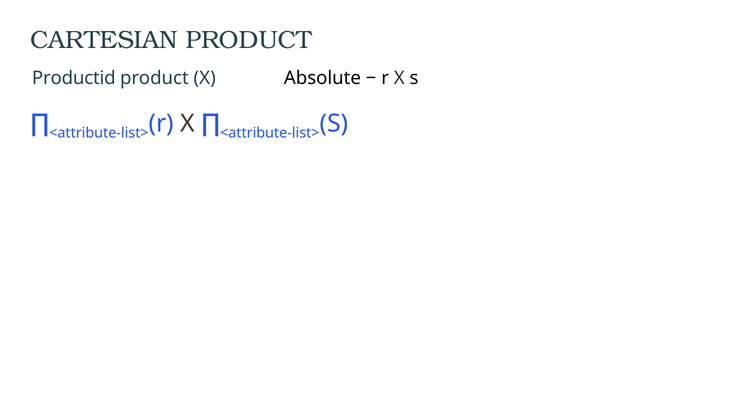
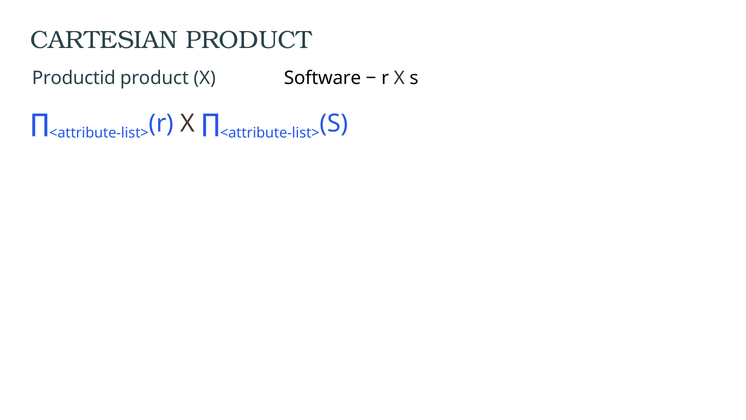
Absolute: Absolute -> Software (323, 78)
